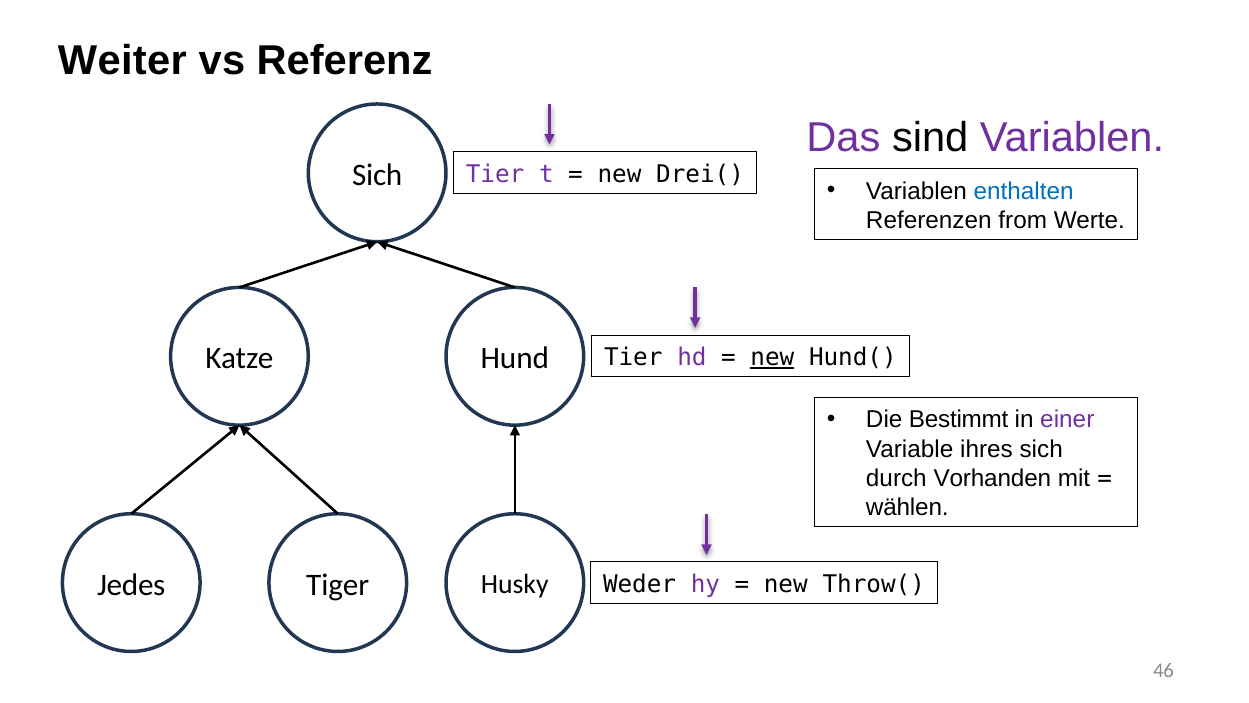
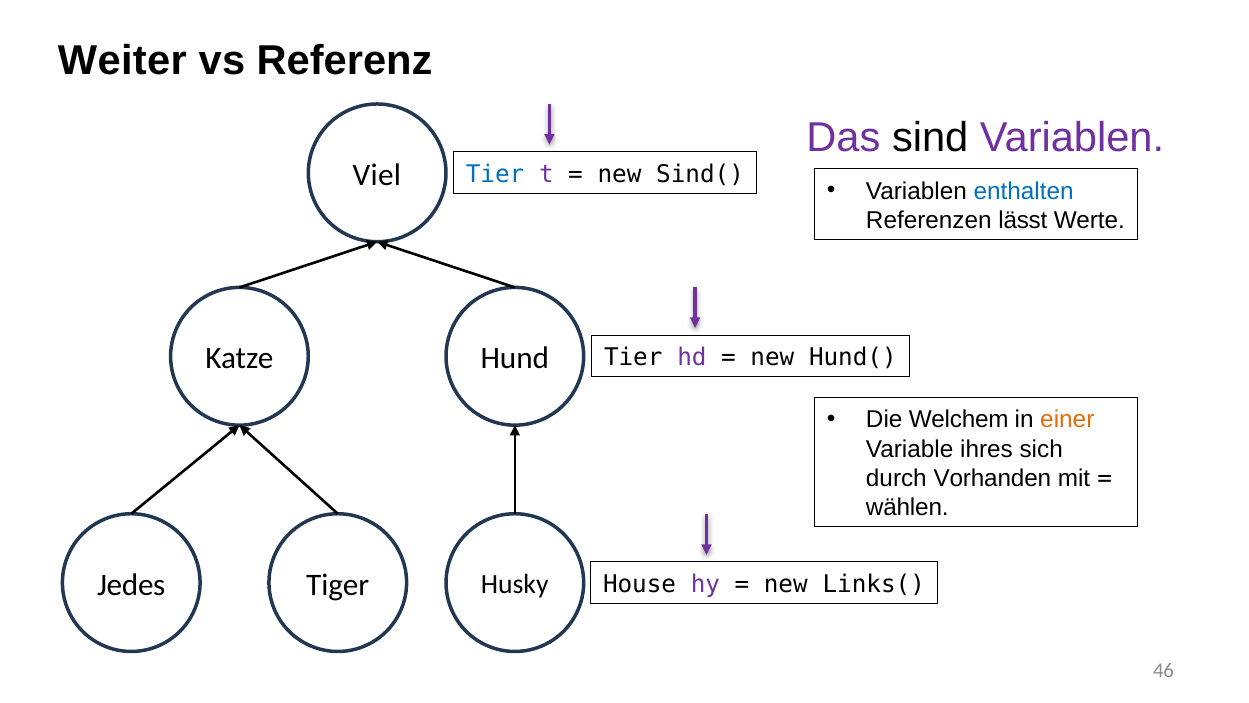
Sich: Sich -> Viel (377, 175)
Tier colour: purple -> blue (495, 174)
Drei(: Drei( -> Sind( (700, 174)
from: from -> lässt (1023, 220)
new underline: present -> none (772, 357)
Bestimmt: Bestimmt -> Welchem (959, 420)
einer colour: purple -> orange (1067, 420)
Weder: Weder -> House (640, 584)
Throw(: Throw( -> Links( (874, 584)
